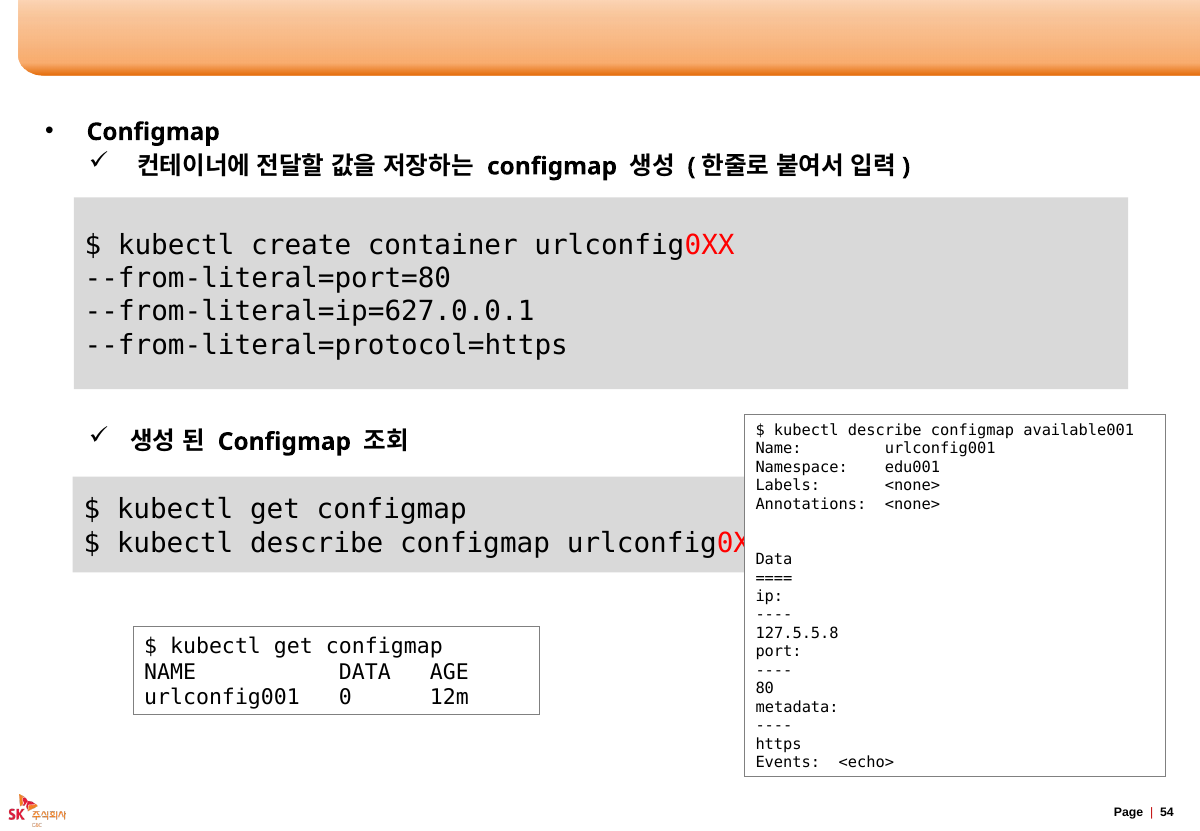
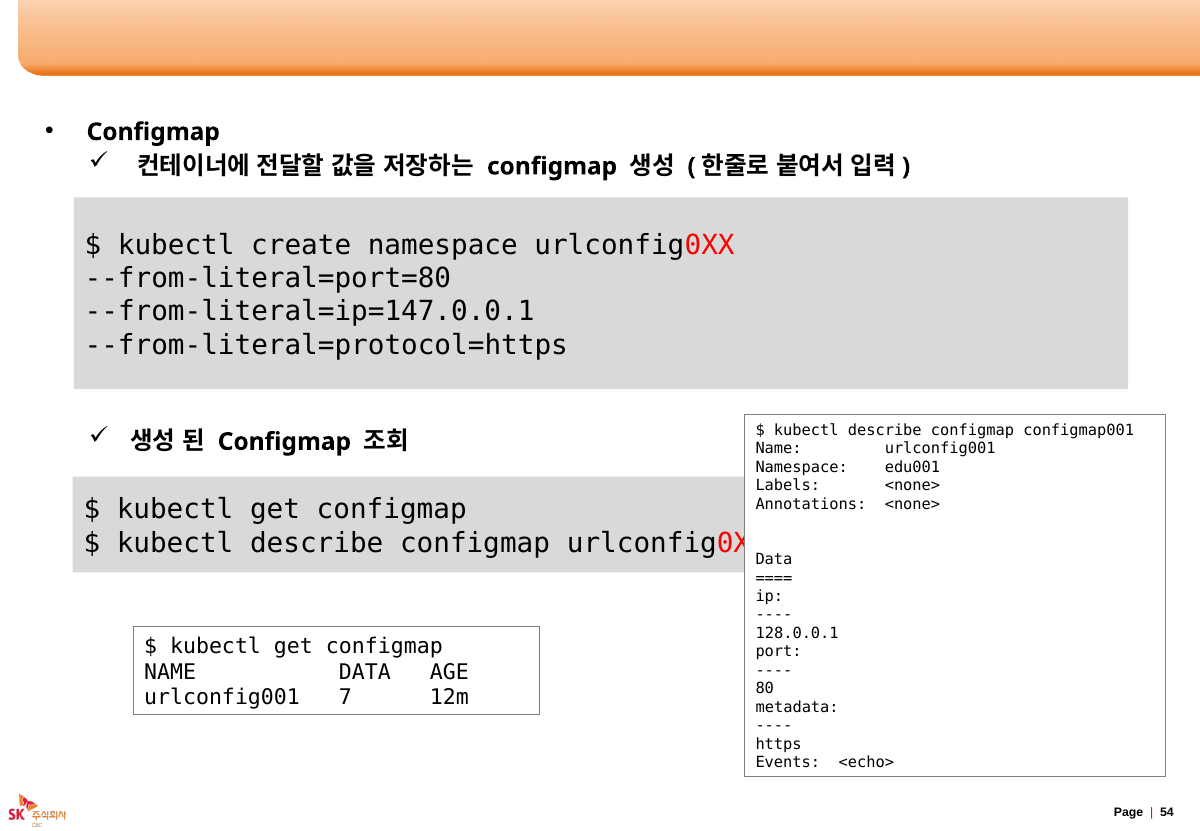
create container: container -> namespace (443, 245)
--from-literal=ip=627.0.0.1: --from-literal=ip=627.0.0.1 -> --from-literal=ip=147.0.0.1 (310, 312)
available001: available001 -> configmap001 (1079, 430)
127.5.5.8: 127.5.5.8 -> 128.0.0.1 (797, 633)
0: 0 -> 7 (345, 698)
